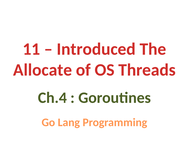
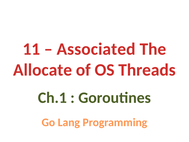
Introduced: Introduced -> Associated (96, 49)
Ch.4: Ch.4 -> Ch.1 (52, 98)
